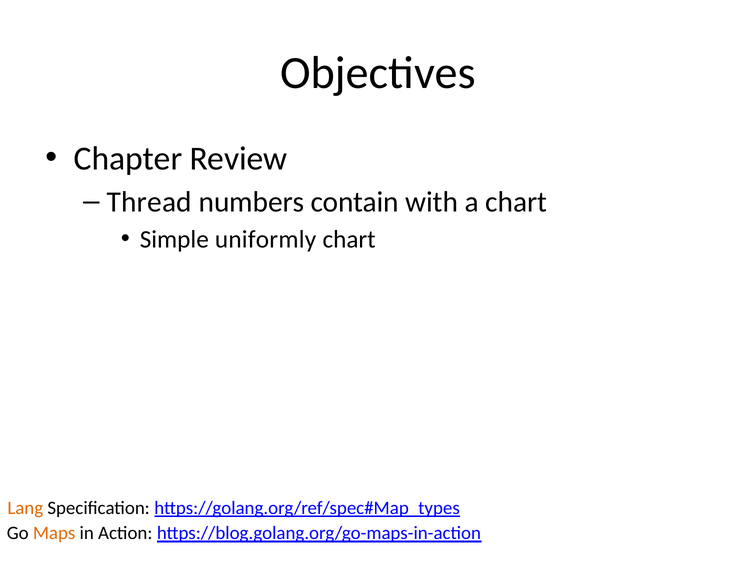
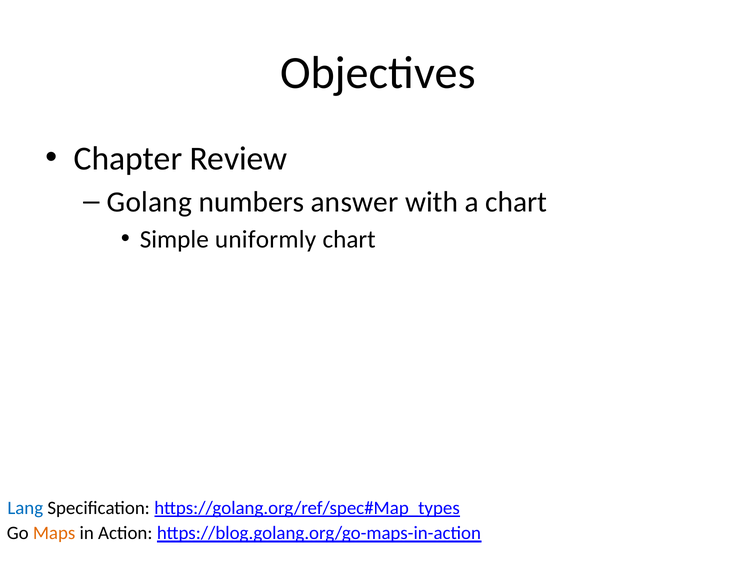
Thread: Thread -> Golang (149, 202)
contain: contain -> answer (355, 202)
Lang colour: orange -> blue (25, 508)
